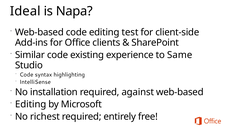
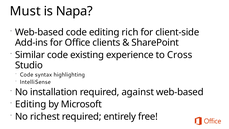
Ideal: Ideal -> Must (25, 11)
test: test -> rich (130, 32)
Same: Same -> Cross (180, 55)
